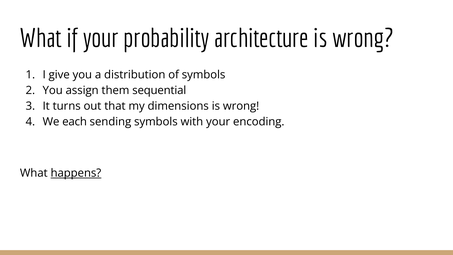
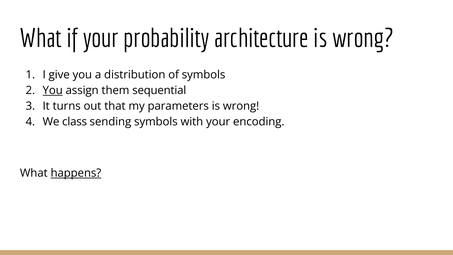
You underline: none -> present (53, 90)
dimensions: dimensions -> parameters (178, 106)
each: each -> class (75, 122)
